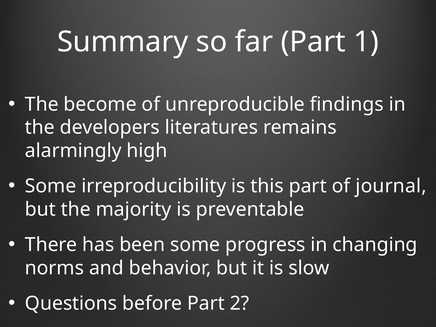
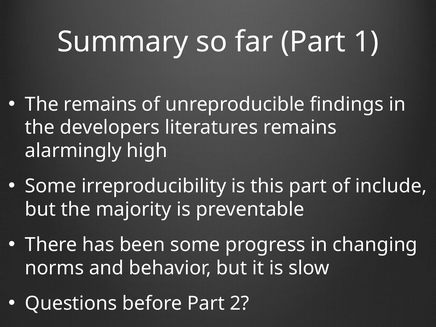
The become: become -> remains (100, 104)
journal: journal -> include (391, 186)
